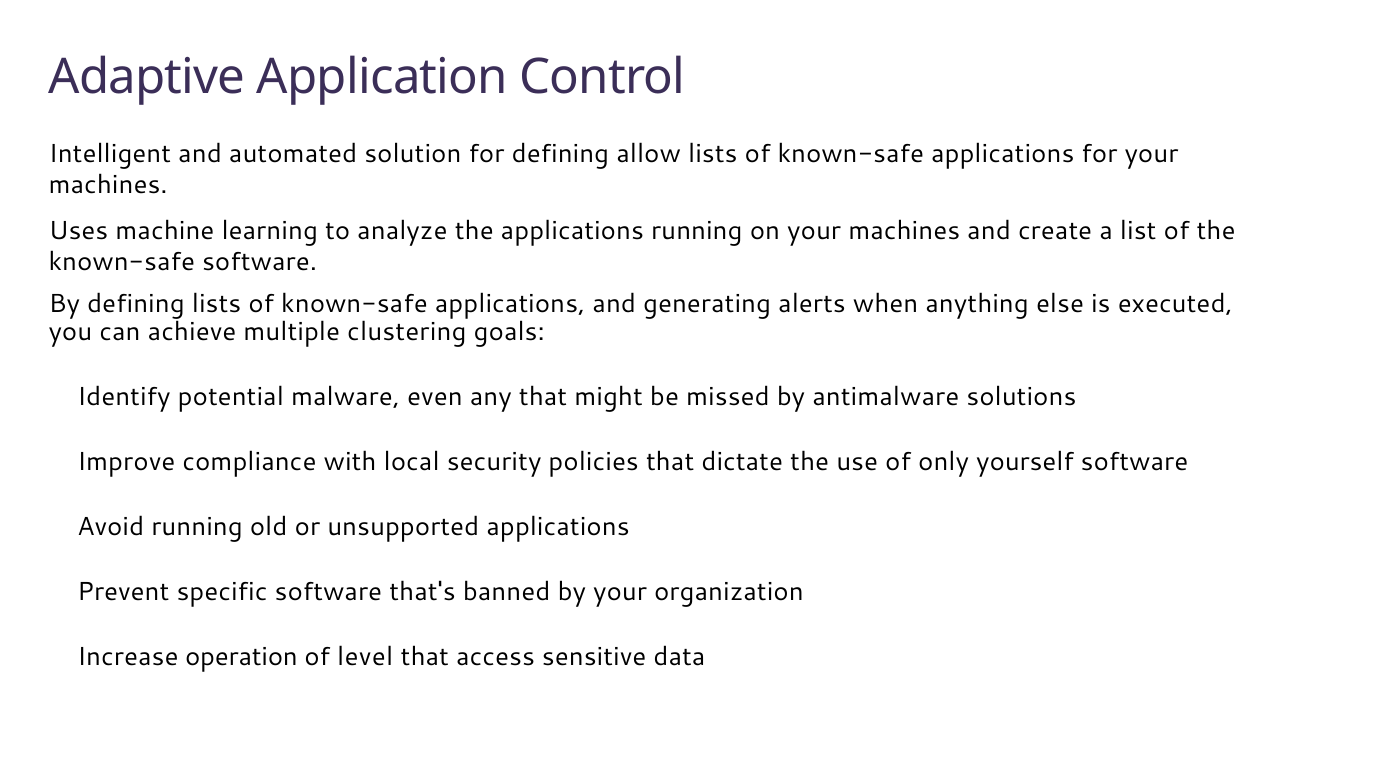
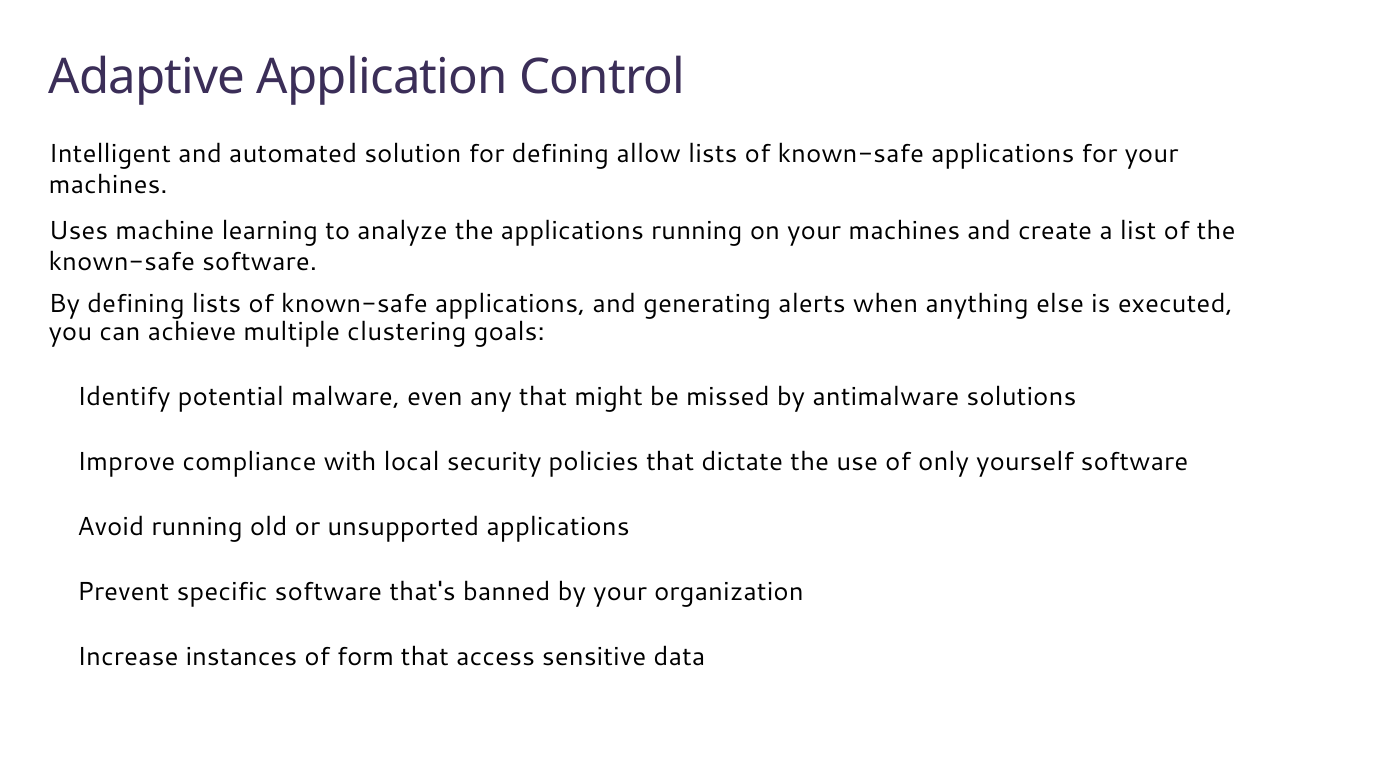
operation: operation -> instances (241, 657)
level: level -> form (365, 657)
